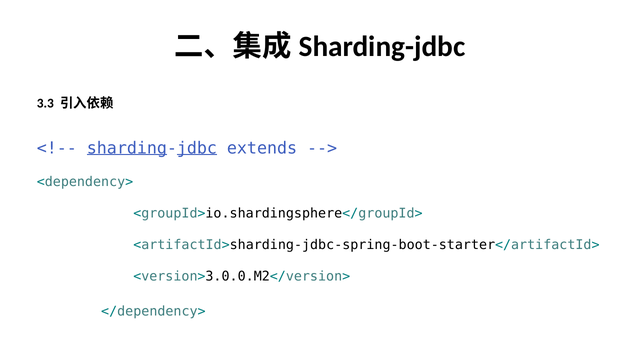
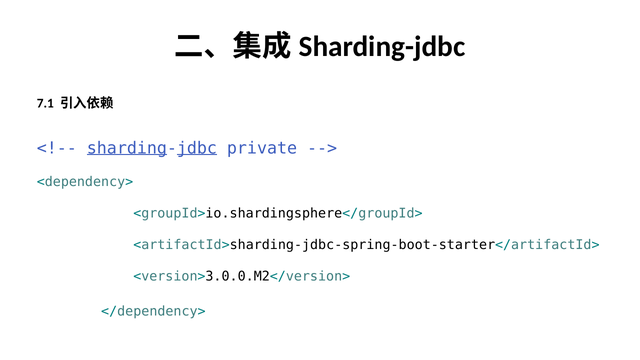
3.3: 3.3 -> 7.1 (45, 103)
extends: extends -> private (262, 148)
